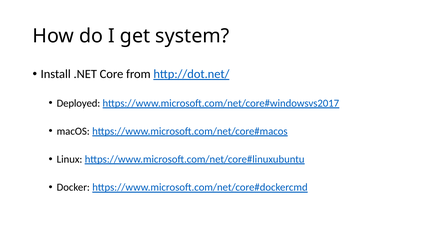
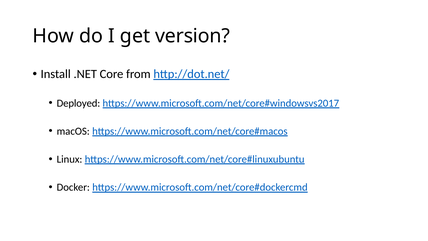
system: system -> version (193, 36)
